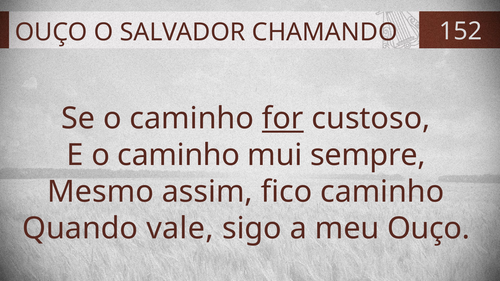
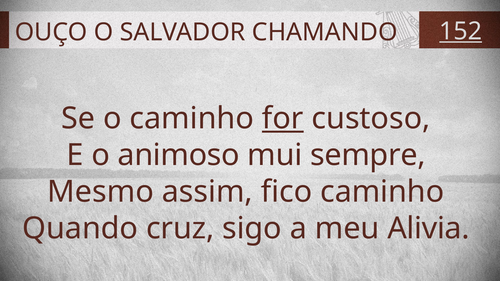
152 underline: none -> present (461, 31)
E o caminho: caminho -> animoso (179, 155)
vale: vale -> cruz (180, 229)
meu Ouço: Ouço -> Alivia (429, 229)
